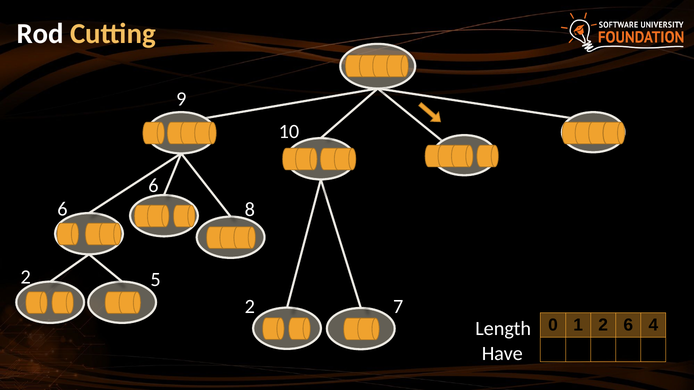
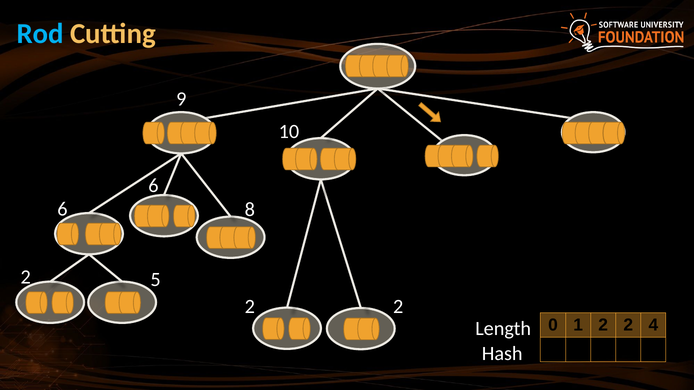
Rod colour: white -> light blue (40, 34)
7: 7 -> 2 (398, 307)
1 2 6: 6 -> 2 (628, 325)
Have: Have -> Hash (502, 354)
